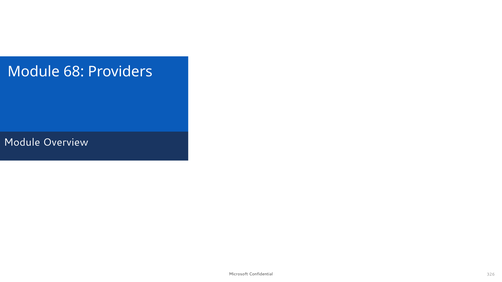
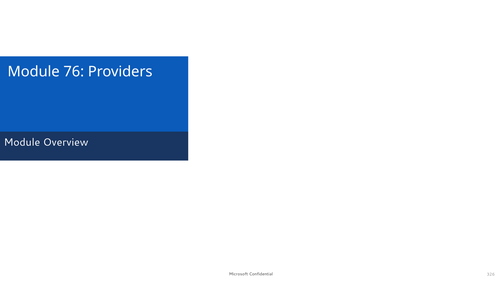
68: 68 -> 76 (74, 72)
